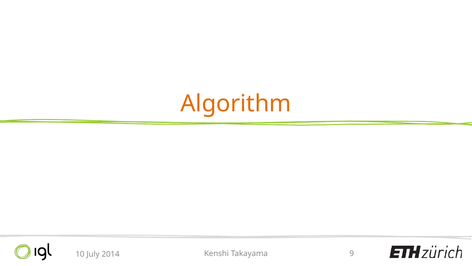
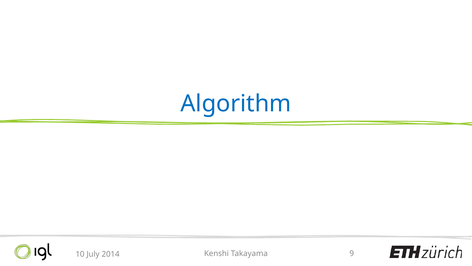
Algorithm colour: orange -> blue (236, 103)
